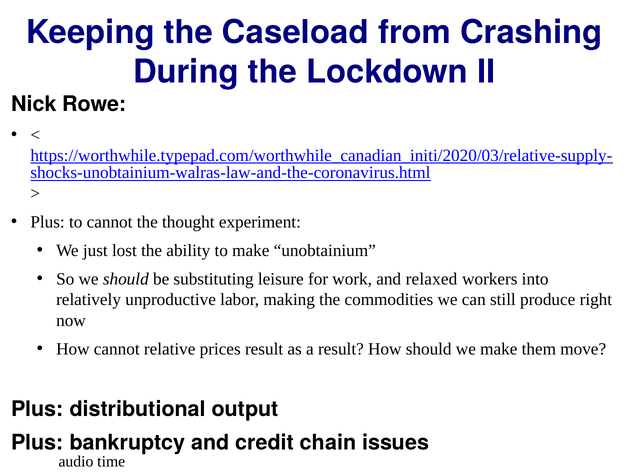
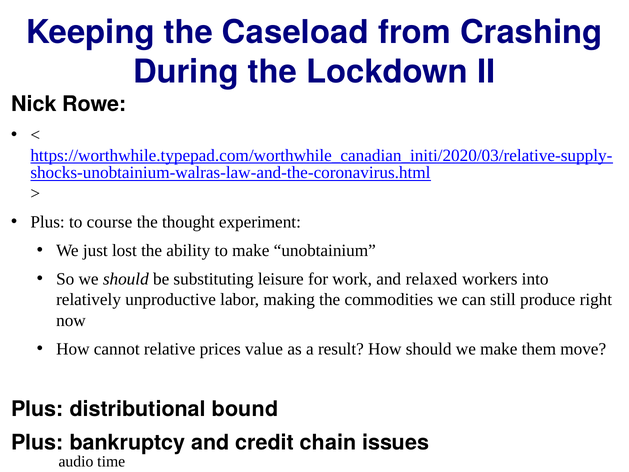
to cannot: cannot -> course (109, 222)
prices result: result -> value (264, 349)
output: output -> bound (245, 409)
